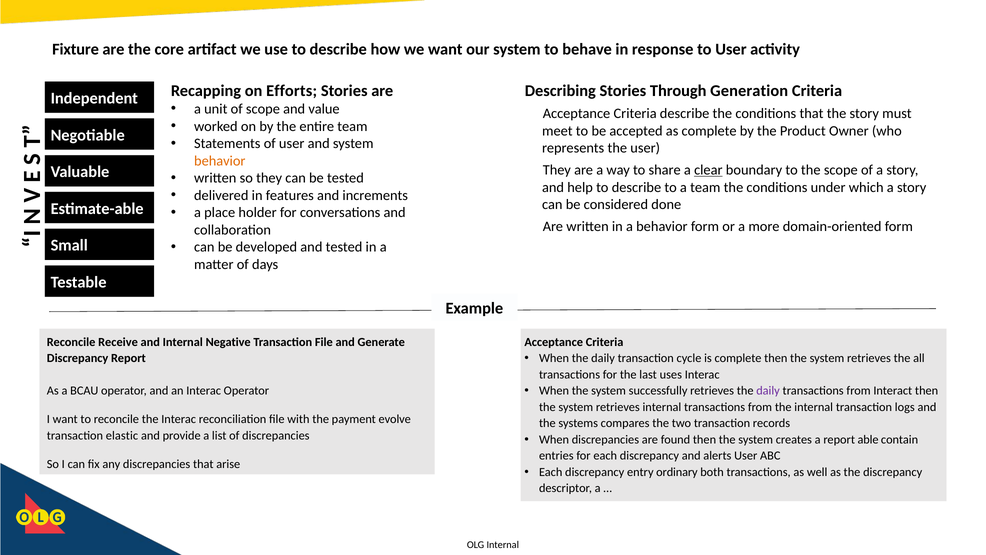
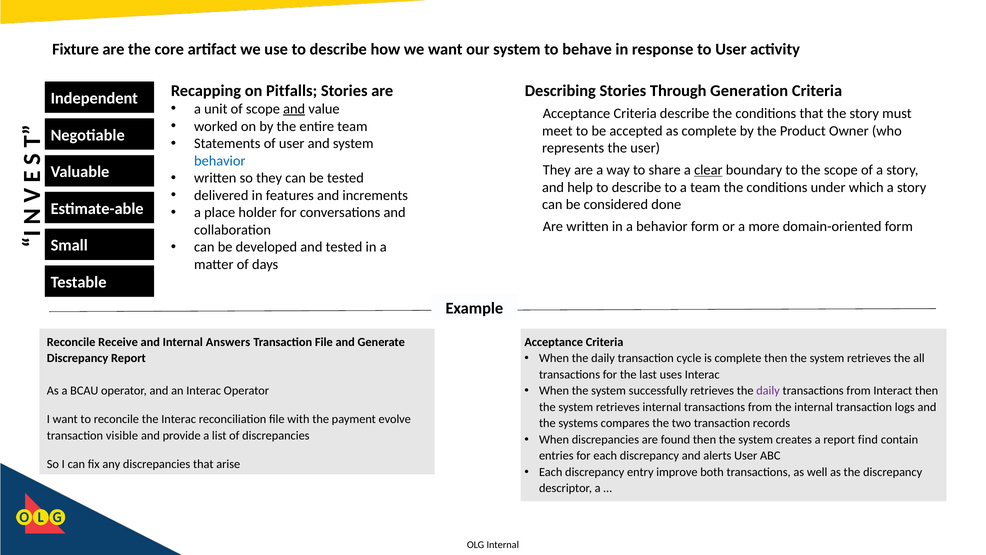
Efforts: Efforts -> Pitfalls (292, 91)
and underline: none -> present (294, 109)
behavior colour: orange -> blue (220, 161)
Negative: Negative -> Answers (228, 342)
elastic: elastic -> visible (122, 435)
able: able -> find (868, 439)
ordinary: ordinary -> improve (677, 472)
